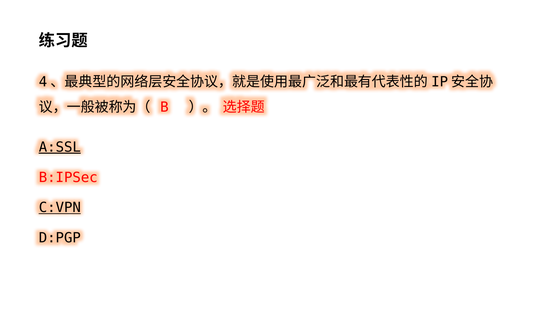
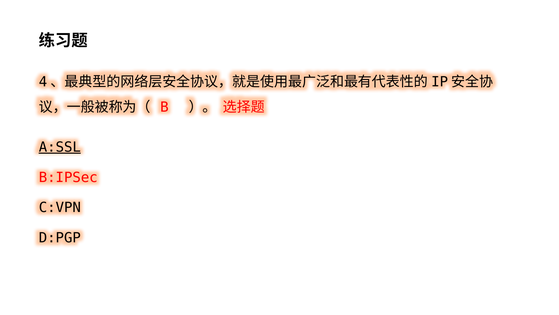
C:VPN underline: present -> none (60, 207)
